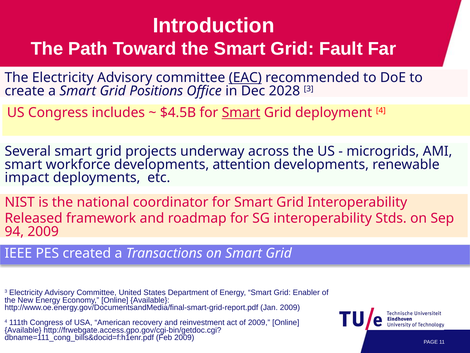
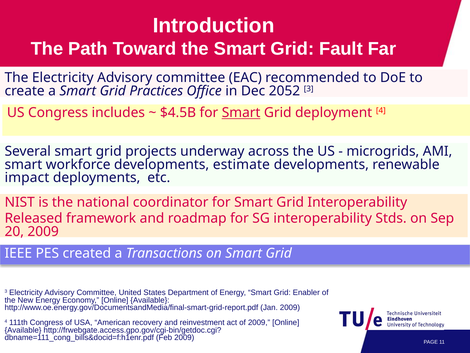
EAC underline: present -> none (245, 78)
Positions: Positions -> Practices (156, 91)
2028: 2028 -> 2052 (284, 91)
attention: attention -> estimate (241, 164)
94: 94 -> 20 (14, 231)
